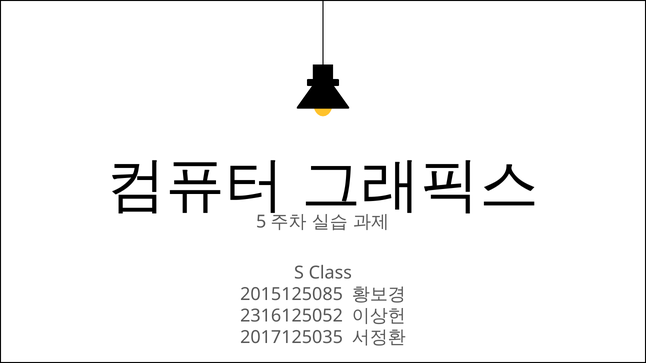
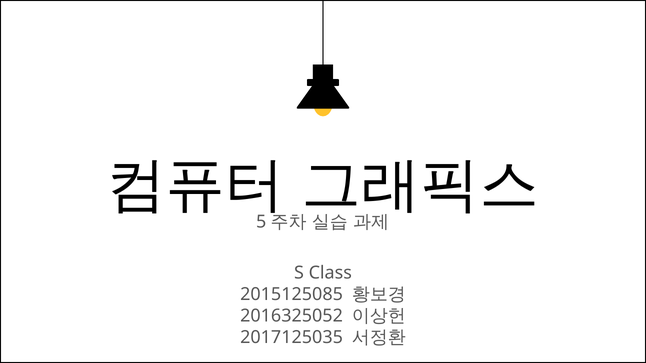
2316125052: 2316125052 -> 2016325052 (292, 316)
